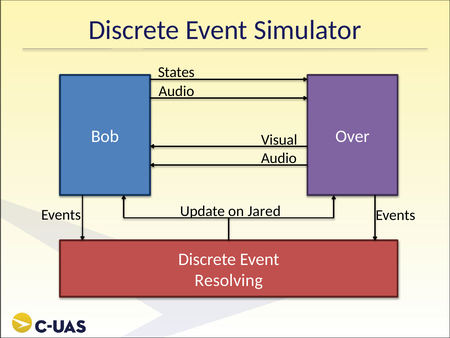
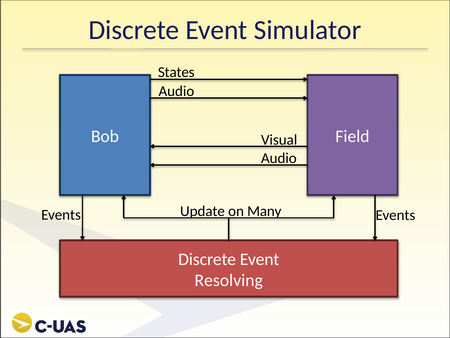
Over: Over -> Field (352, 136)
Jared: Jared -> Many (264, 211)
